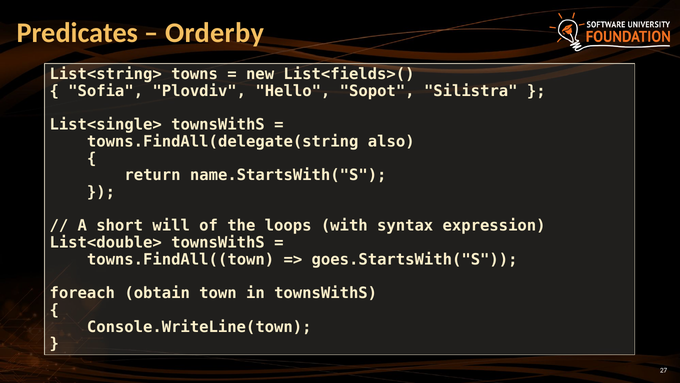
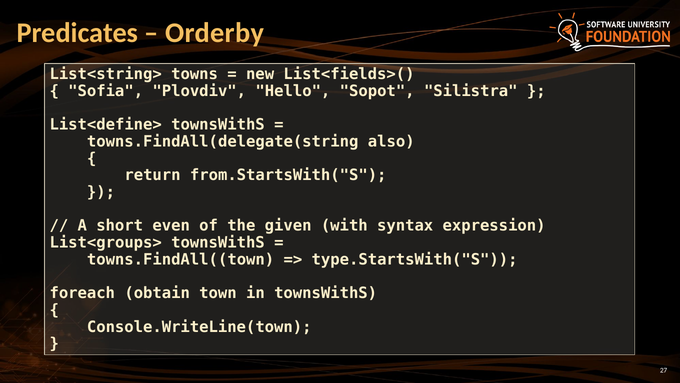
List<single>: List<single> -> List<define> (106, 125)
name.StartsWith("S: name.StartsWith("S -> from.StartsWith("S (288, 175)
will: will -> even (171, 226)
loops: loops -> given (288, 226)
List<double>: List<double> -> List<groups> (106, 242)
goes.StartsWith("S: goes.StartsWith("S -> type.StartsWith("S (415, 259)
